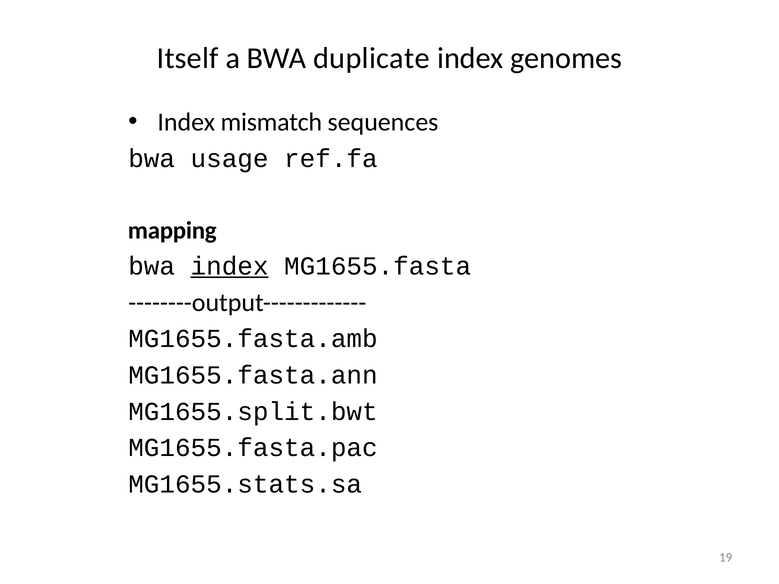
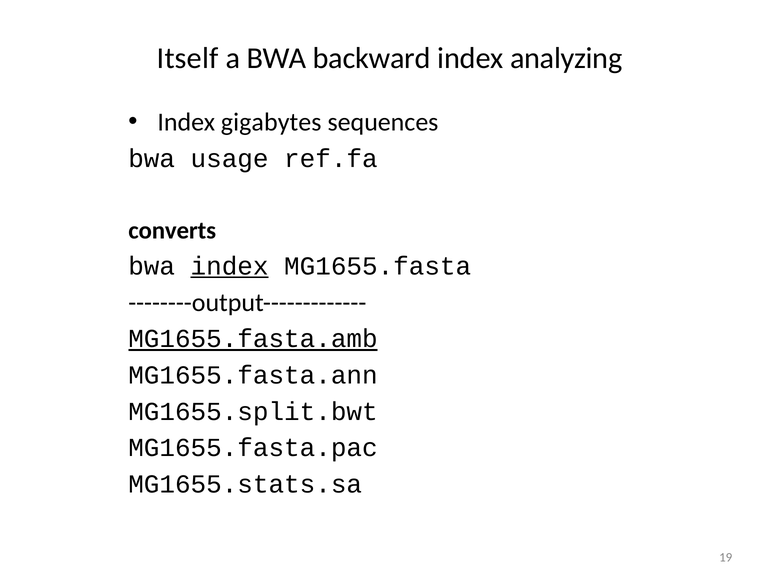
duplicate: duplicate -> backward (372, 58)
genomes: genomes -> analyzing (566, 58)
mismatch: mismatch -> gigabytes (271, 122)
mapping: mapping -> converts (172, 231)
MG1655.fasta.amb underline: none -> present (253, 339)
